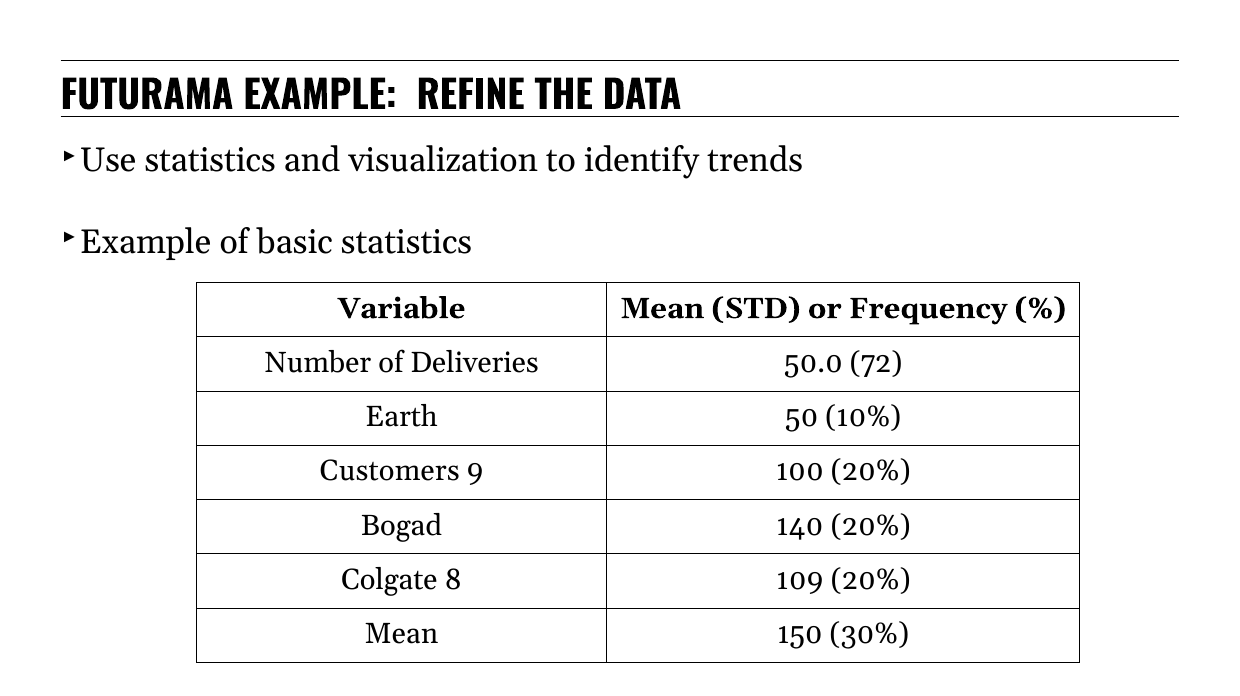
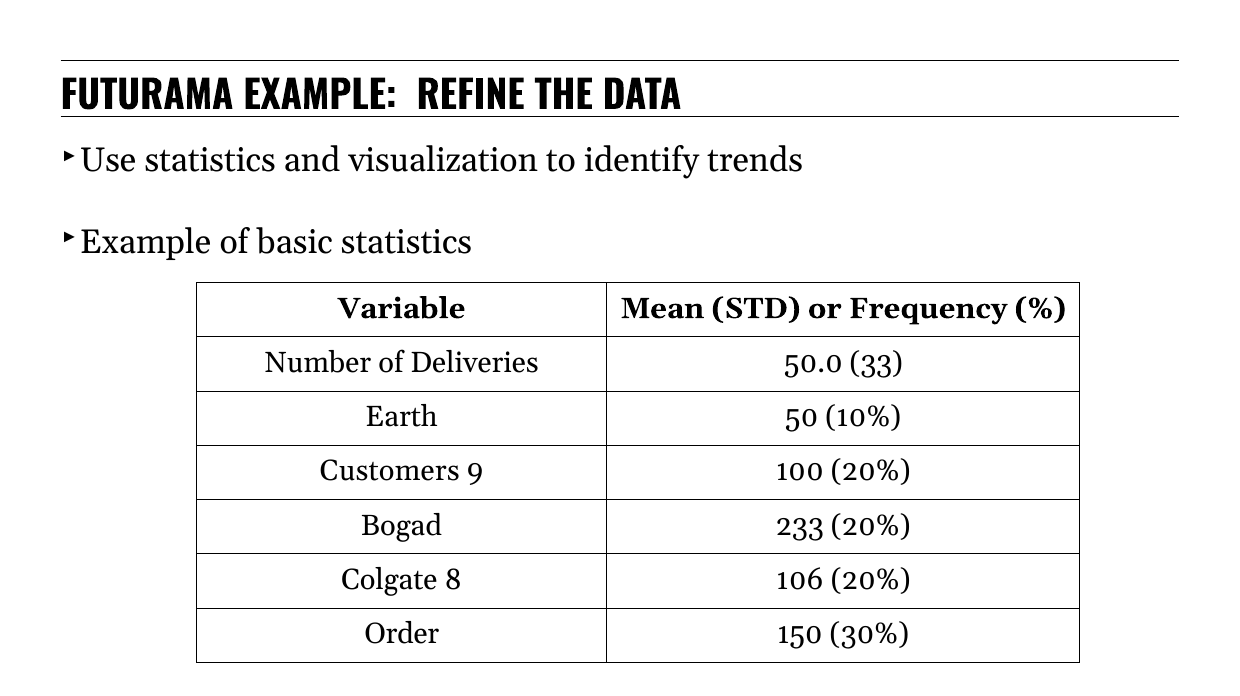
72: 72 -> 33 (876, 363)
140: 140 -> 233 (800, 526)
109: 109 -> 106 (800, 580)
Mean: Mean -> Order (402, 634)
